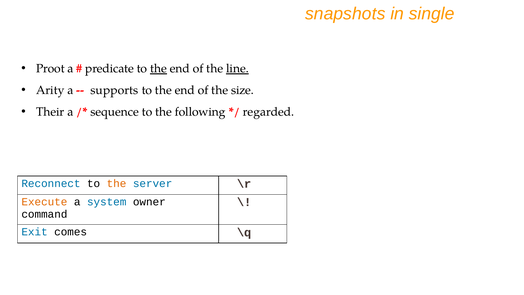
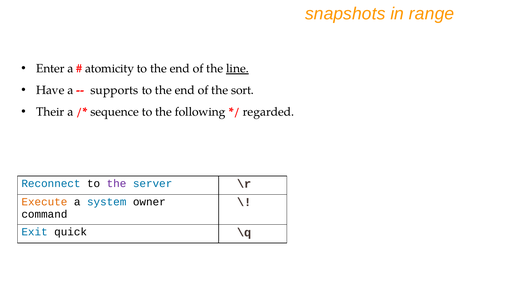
single: single -> range (432, 14)
Proot: Proot -> Enter (50, 69)
predicate: predicate -> atomicity (110, 69)
the underline: present -> none (158, 69)
Arity: Arity -> Have (50, 90)
size: size -> sort (242, 90)
the colour: orange -> purple (117, 183)
comes: comes -> quick (71, 232)
